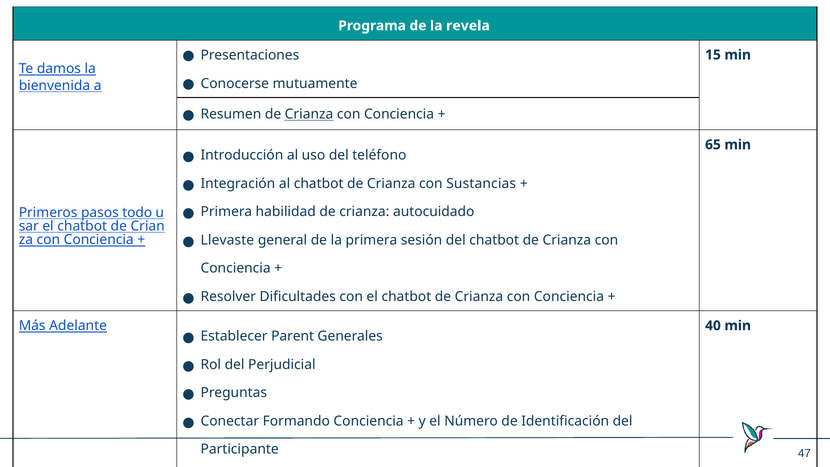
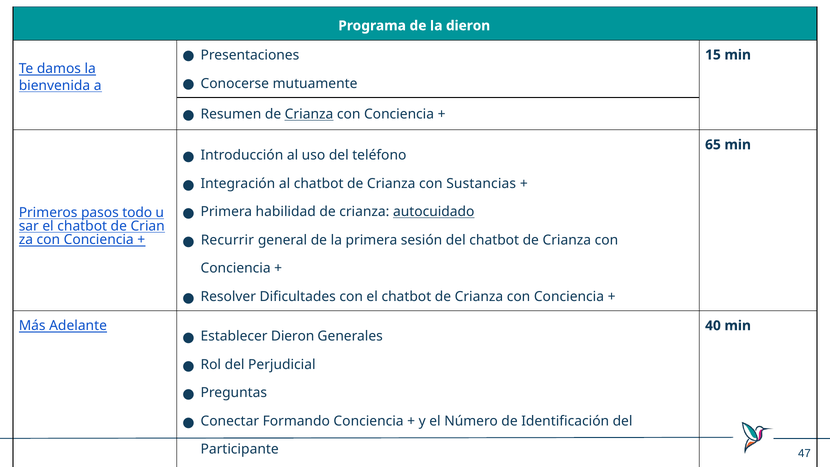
la revela: revela -> dieron (468, 26)
autocuidado underline: none -> present (434, 212)
Llevaste: Llevaste -> Recurrir (227, 240)
Establecer Parent: Parent -> Dieron (293, 336)
